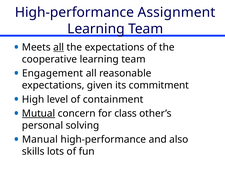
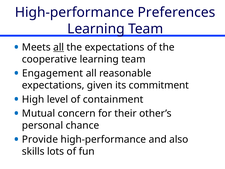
Assignment: Assignment -> Preferences (176, 12)
Mutual underline: present -> none (39, 113)
class: class -> their (126, 113)
solving: solving -> chance (82, 125)
Manual: Manual -> Provide (40, 139)
